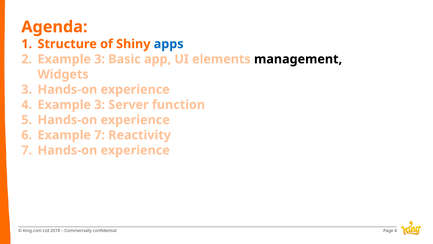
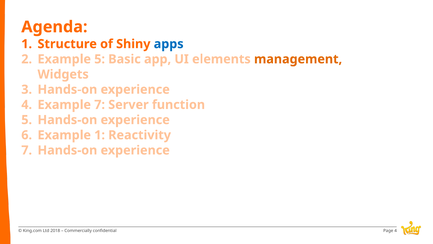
2 Example 3: 3 -> 5 (100, 59)
management colour: black -> orange (298, 59)
4 Example 3: 3 -> 7 (100, 105)
Example 7: 7 -> 1 (100, 135)
